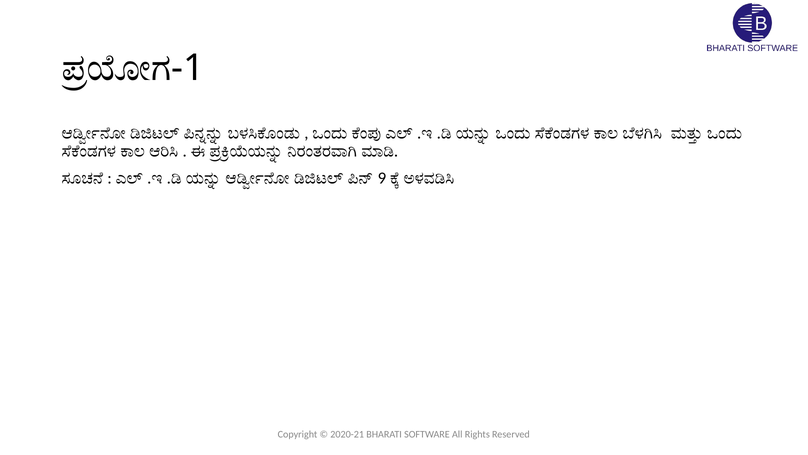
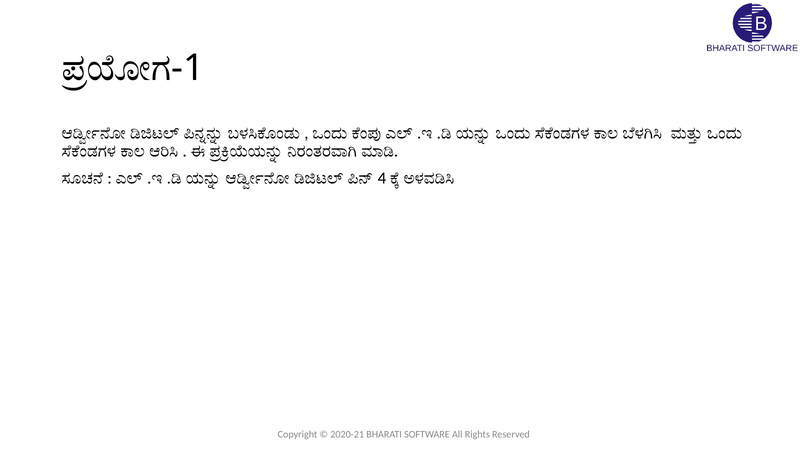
9: 9 -> 4 (382, 178)
